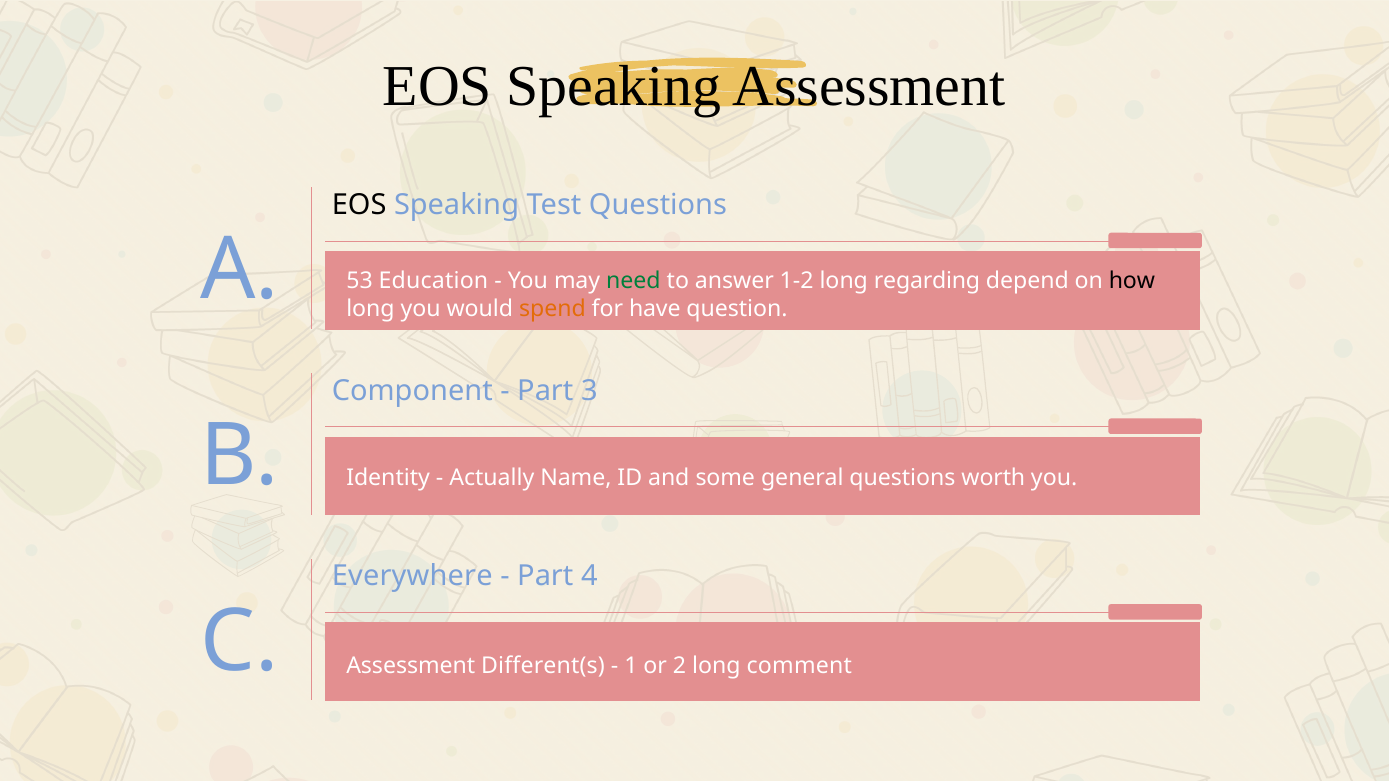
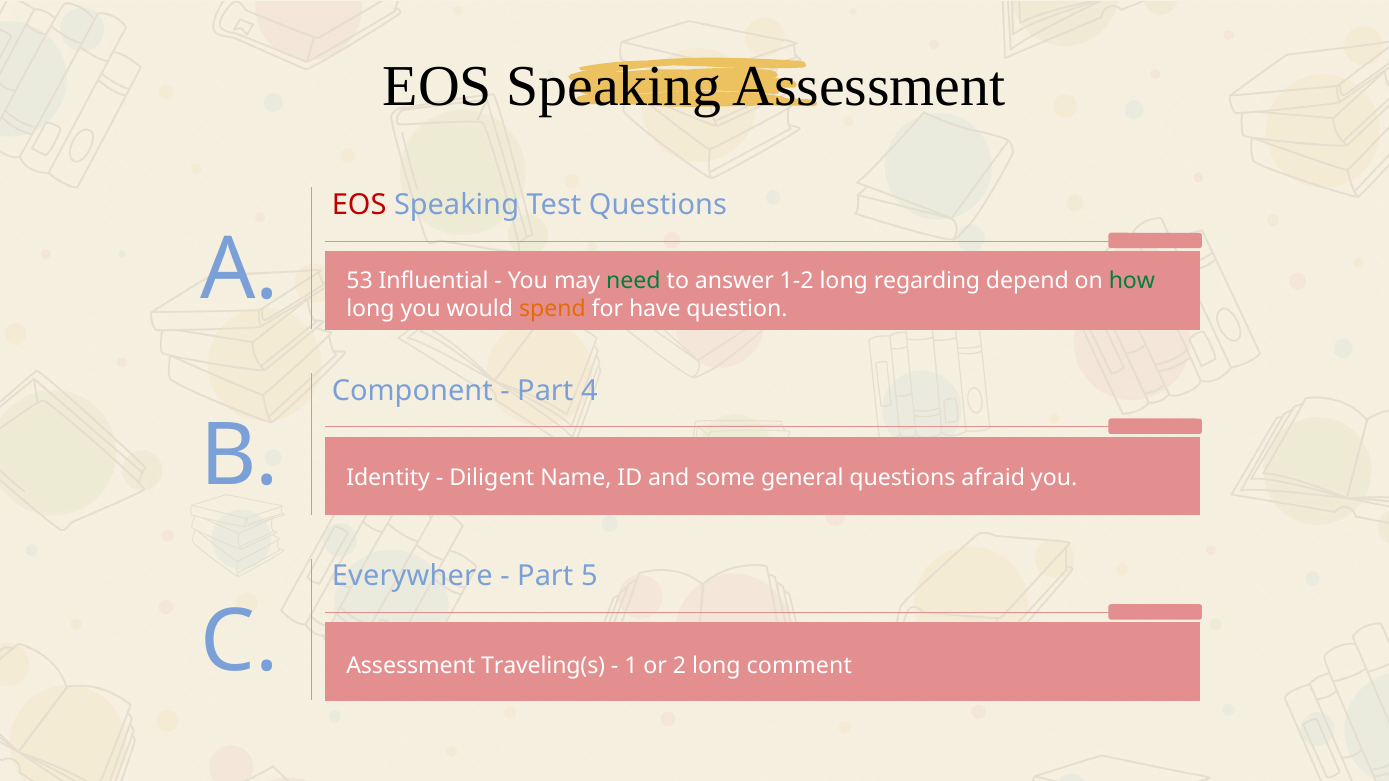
EOS colour: black -> red (359, 205)
Education: Education -> Influential (434, 281)
how colour: black -> green (1132, 281)
3: 3 -> 4 (589, 391)
Actually: Actually -> Diligent (492, 478)
worth: worth -> afraid (993, 478)
4: 4 -> 5 (589, 576)
Different(s: Different(s -> Traveling(s (543, 666)
